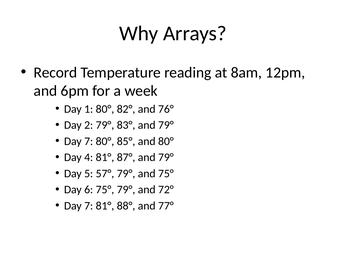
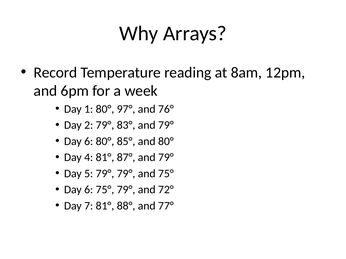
82°: 82° -> 97° (126, 109)
7: 7 -> 6 (89, 142)
5 57°: 57° -> 79° (105, 174)
